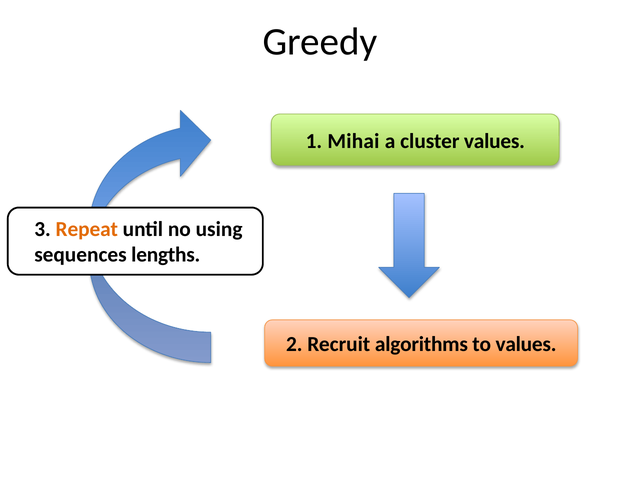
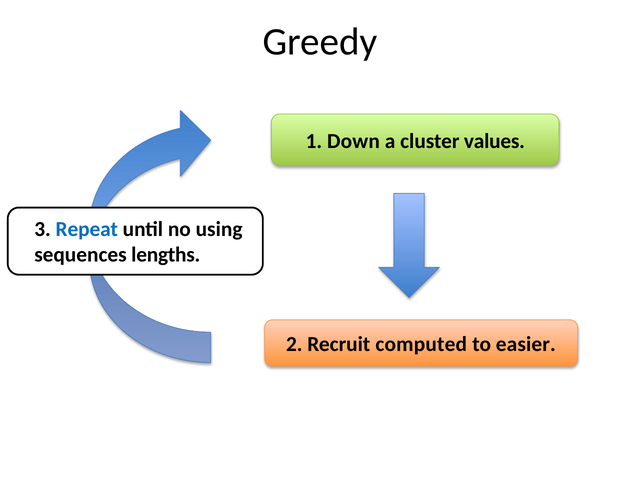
Mihai: Mihai -> Down (353, 141)
Repeat colour: orange -> blue (87, 229)
algorithms: algorithms -> computed (421, 344)
to values: values -> easier (526, 344)
